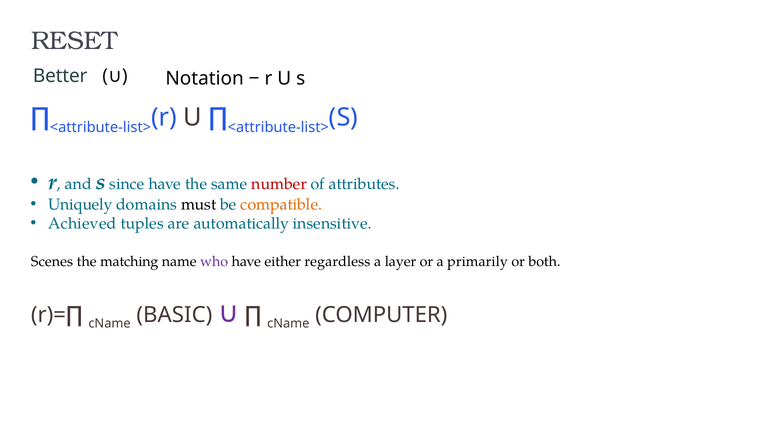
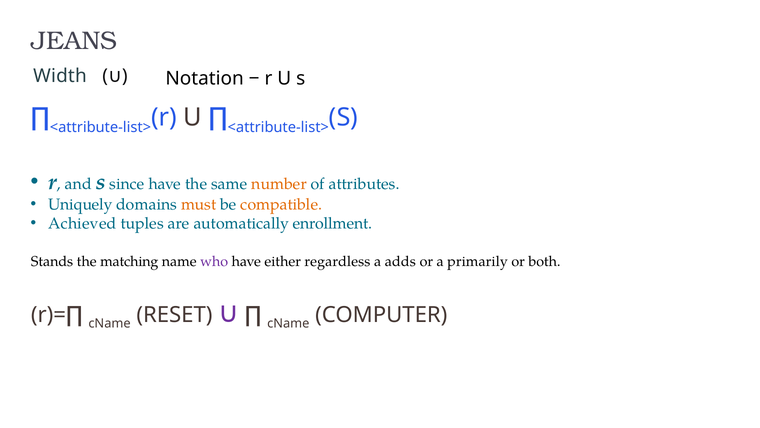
RESET: RESET -> JEANS (74, 41)
Better: Better -> Width (60, 76)
number colour: red -> orange (279, 184)
must colour: black -> orange (199, 204)
insensitive: insensitive -> enrollment (332, 223)
Scenes: Scenes -> Stands (52, 261)
layer: layer -> adds (400, 261)
BASIC: BASIC -> RESET (174, 314)
